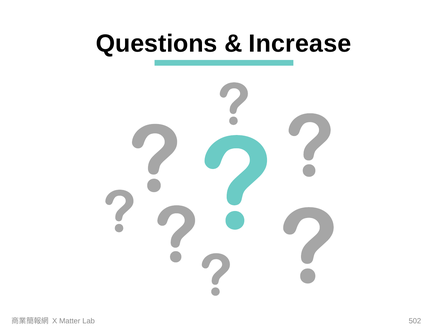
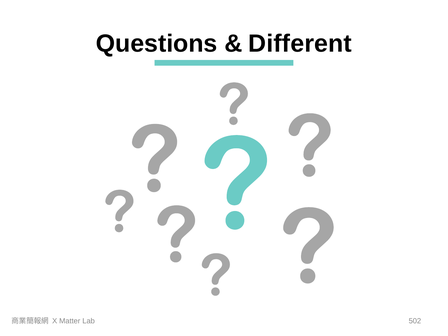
Increase: Increase -> Different (300, 44)
